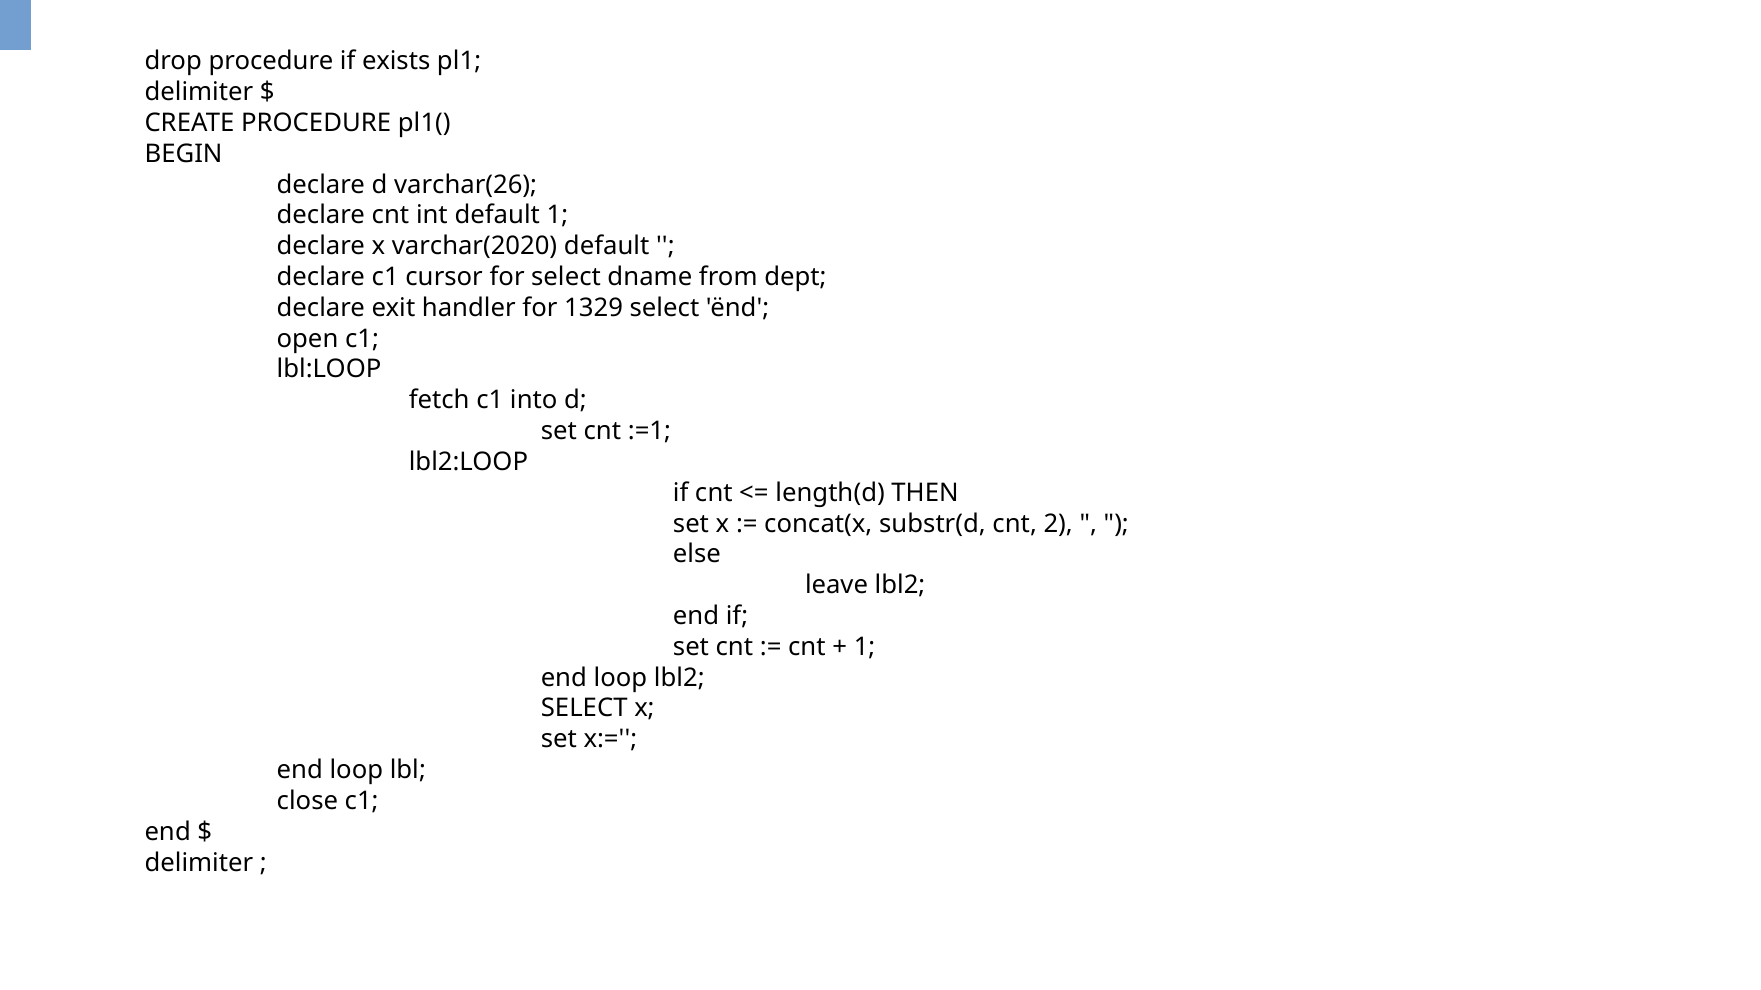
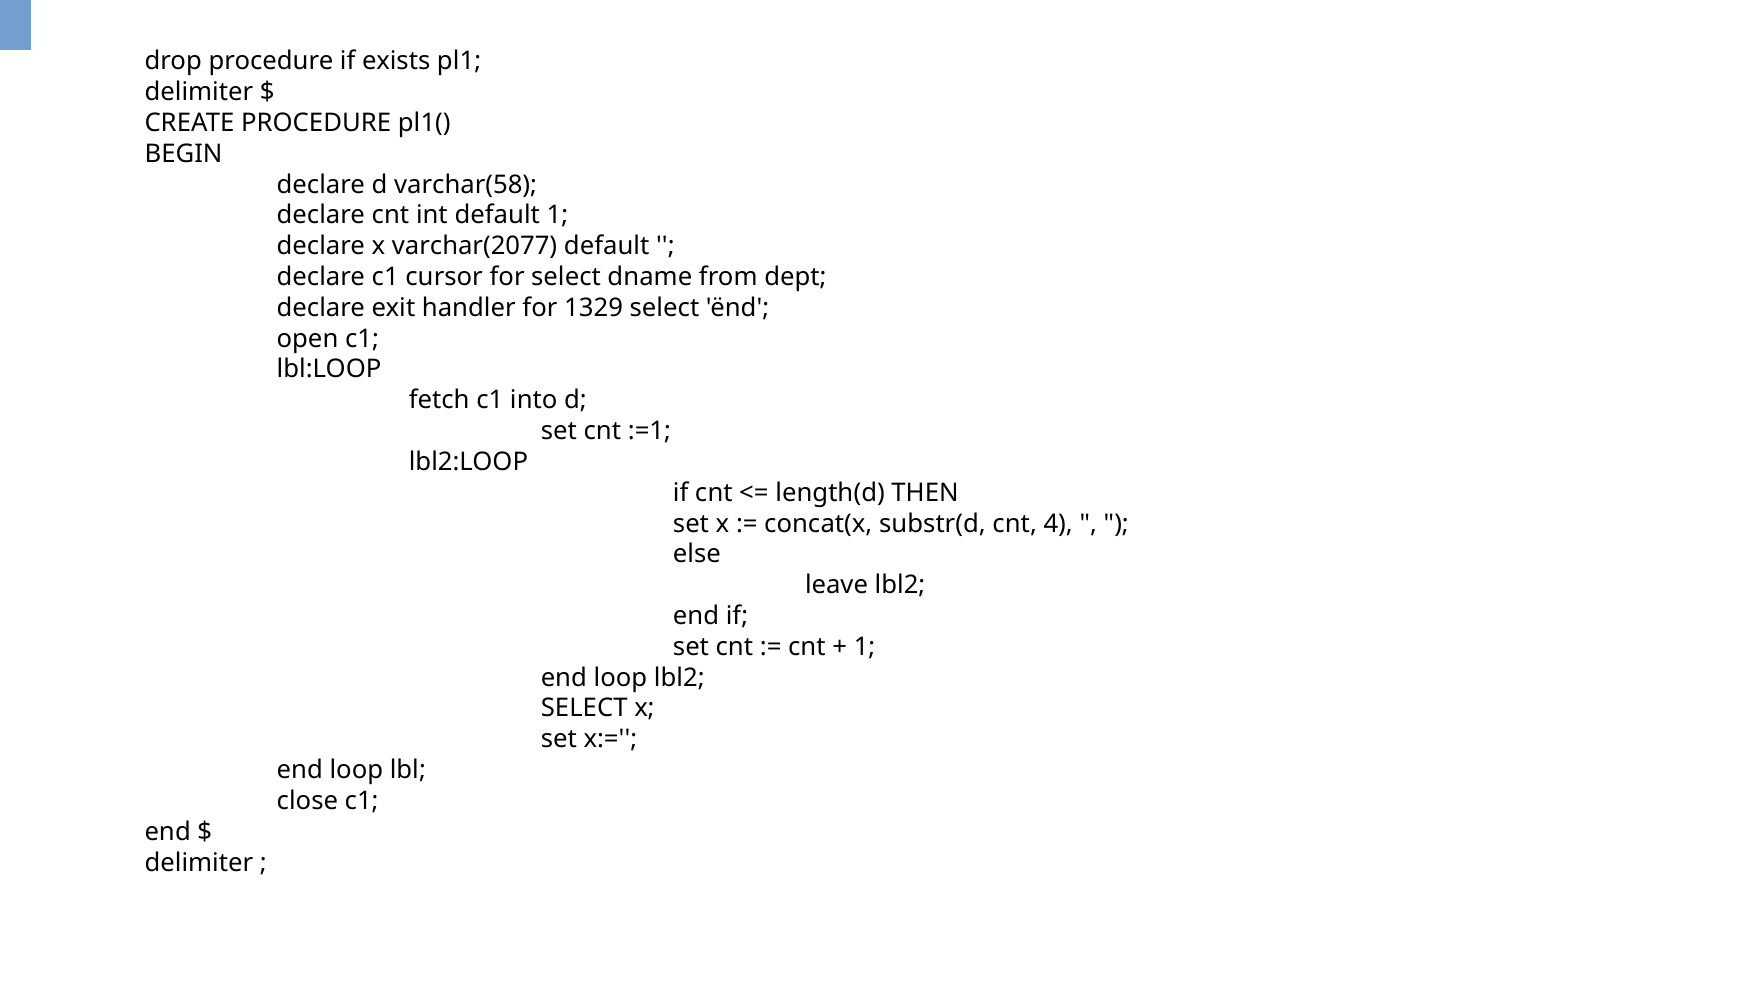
varchar(26: varchar(26 -> varchar(58 (466, 185)
varchar(2020: varchar(2020 -> varchar(2077 (475, 246)
2: 2 -> 4 (1058, 524)
